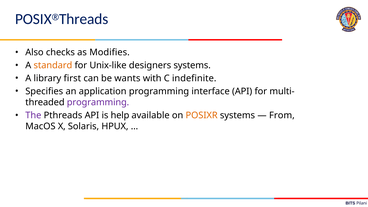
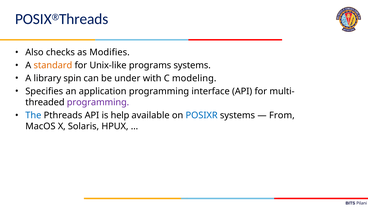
designers: designers -> programs (150, 65)
first: first -> spin (72, 78)
wants: wants -> under (127, 78)
indefinite: indefinite -> modeling (194, 78)
The colour: purple -> blue (33, 115)
POSIXR colour: orange -> blue (202, 115)
